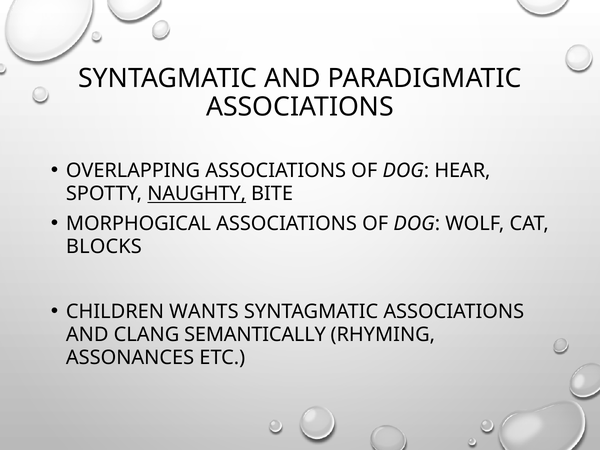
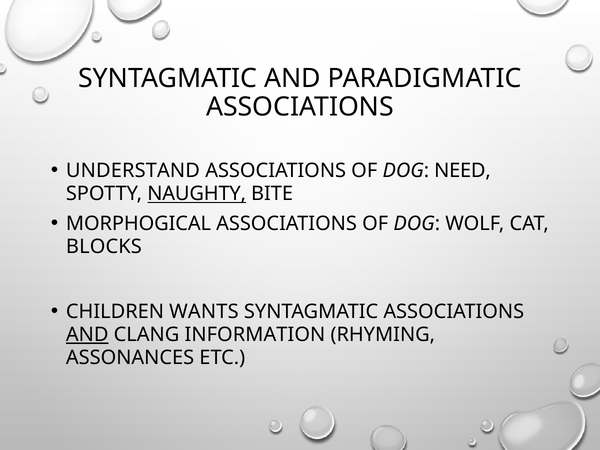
OVERLAPPING: OVERLAPPING -> UNDERSTAND (133, 171)
HEAR: HEAR -> NEED (462, 171)
AND underline: none -> present (87, 335)
SEMANTICALLY: SEMANTICALLY -> INFORMATION (255, 335)
